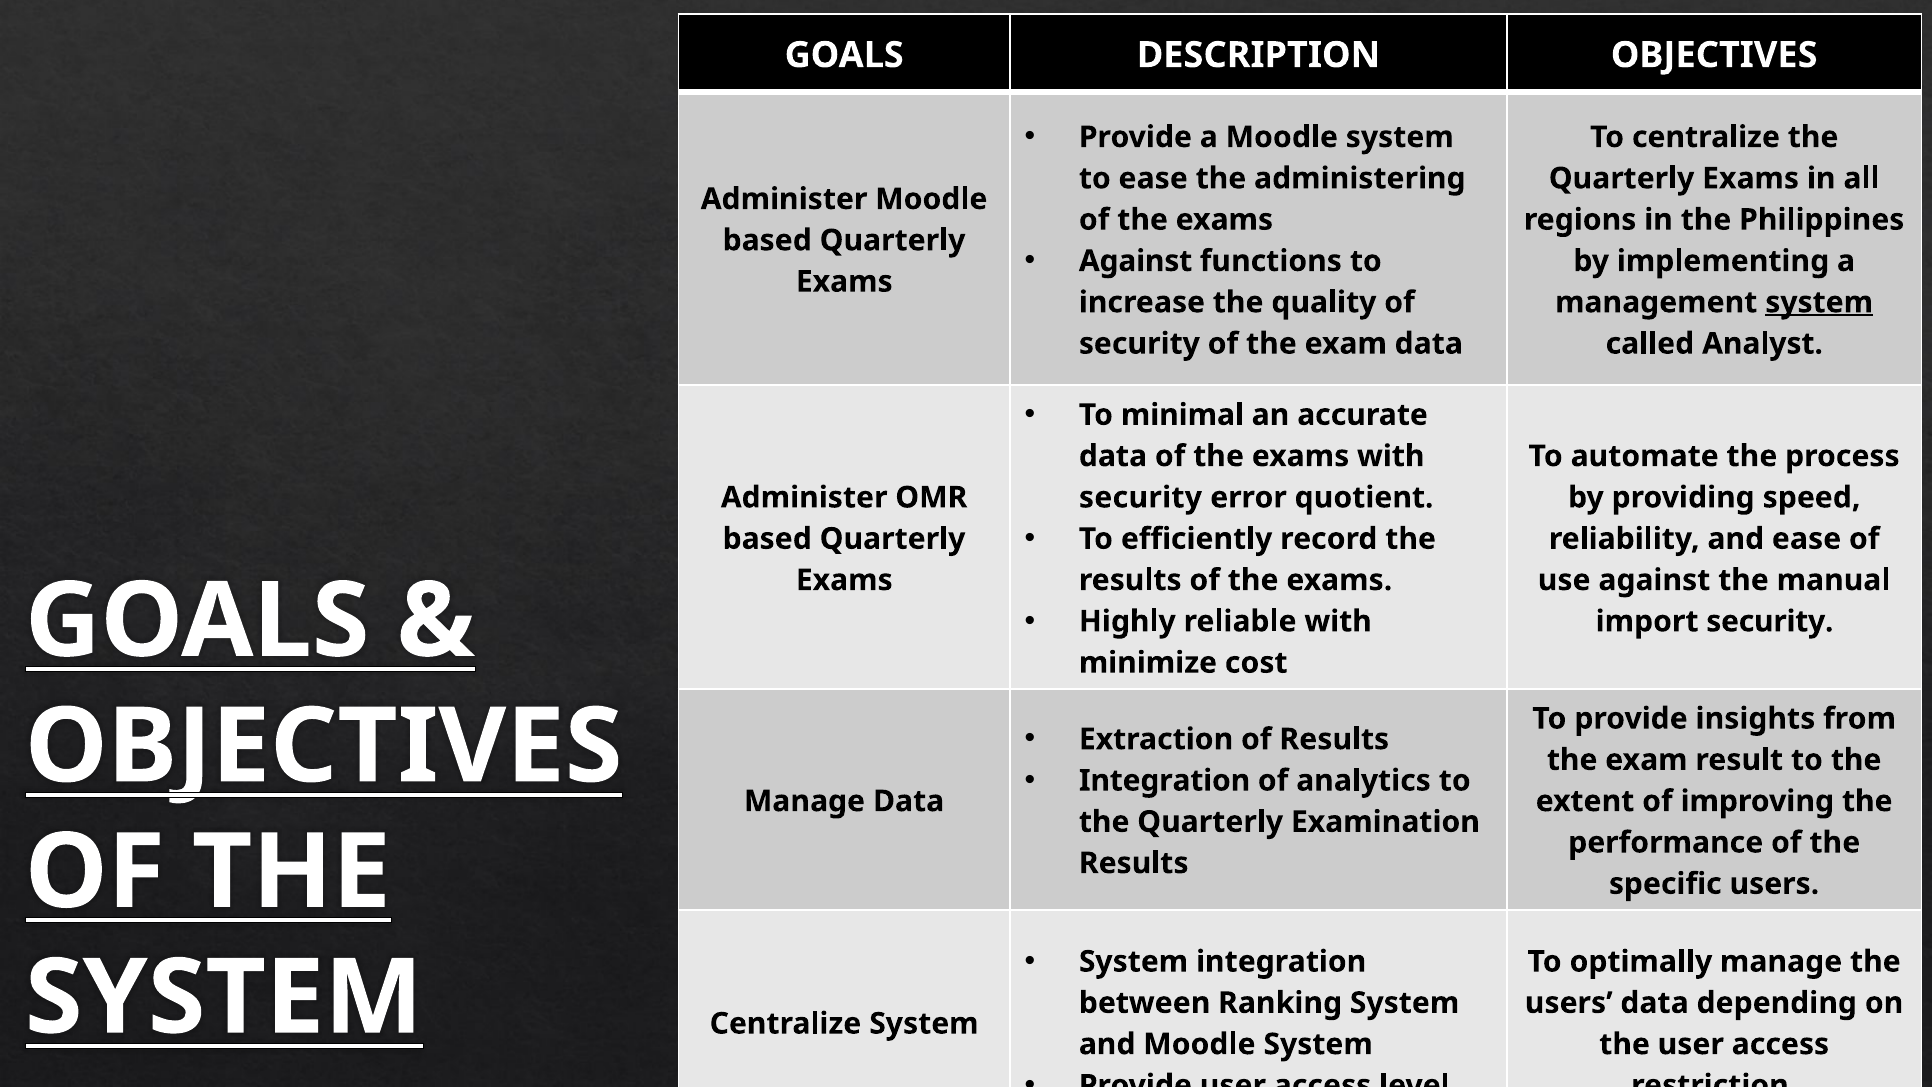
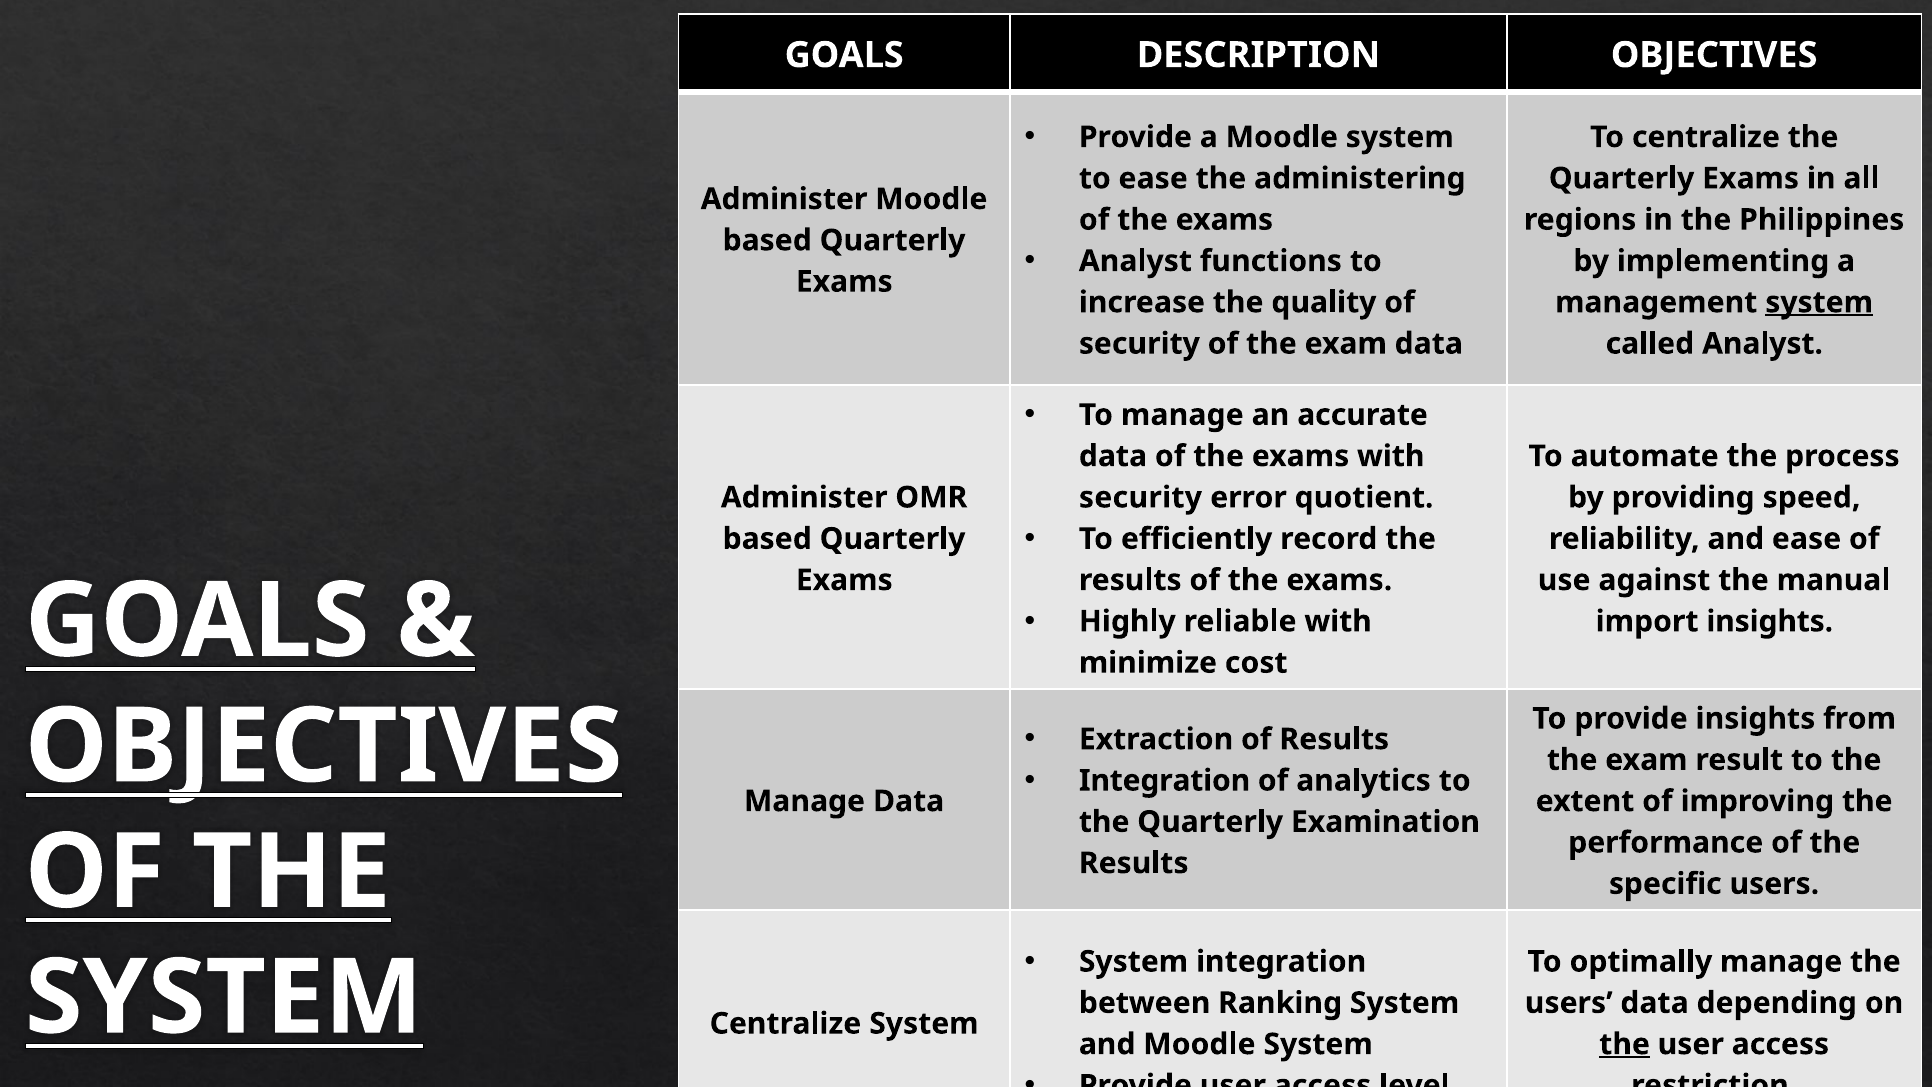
Against: Against -> Analyst (1135, 261)
To minimal: minimal -> manage (1182, 415)
import security: security -> insights (1770, 621)
the underline: none -> present (1625, 1044)
